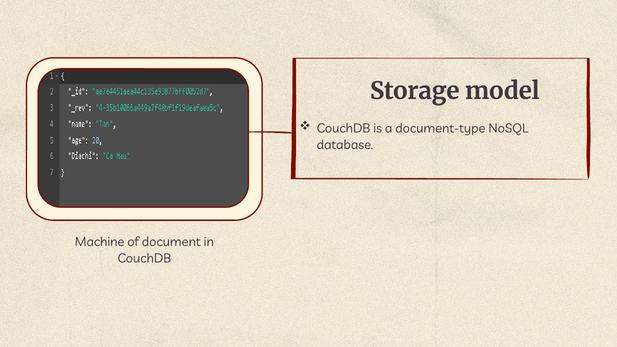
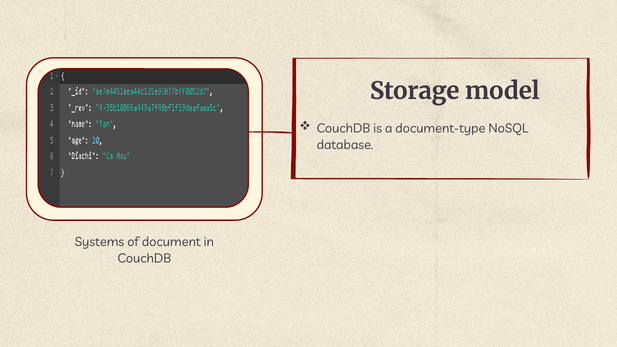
Machine: Machine -> Systems (100, 242)
